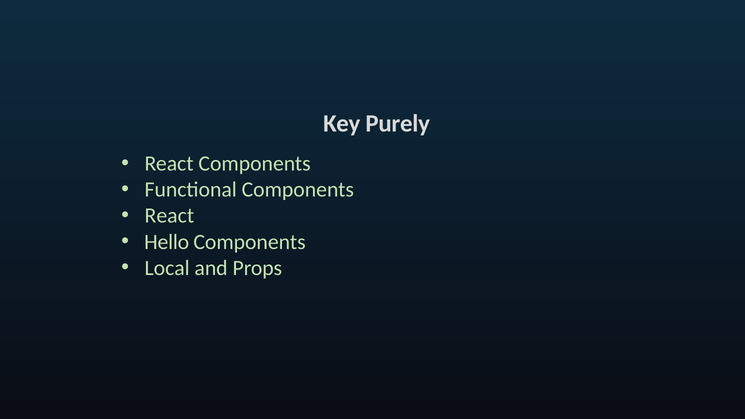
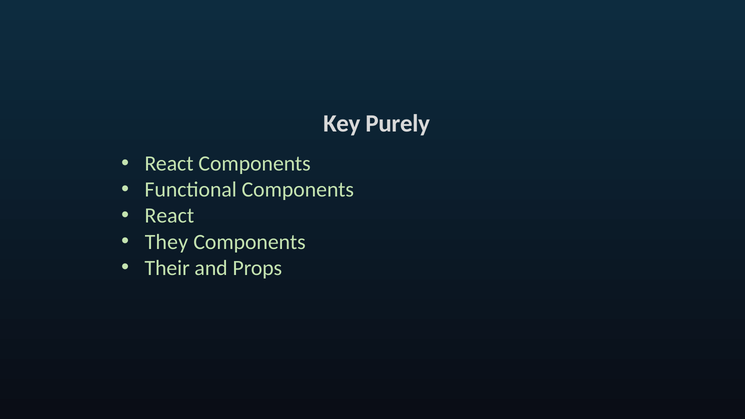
Hello: Hello -> They (166, 242)
Local: Local -> Their (167, 268)
